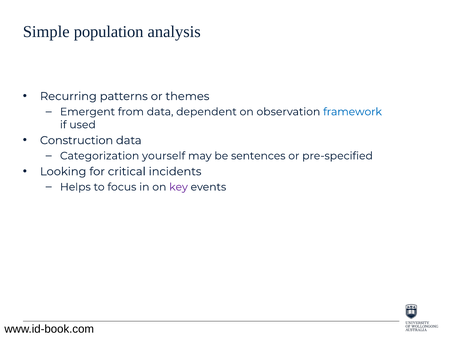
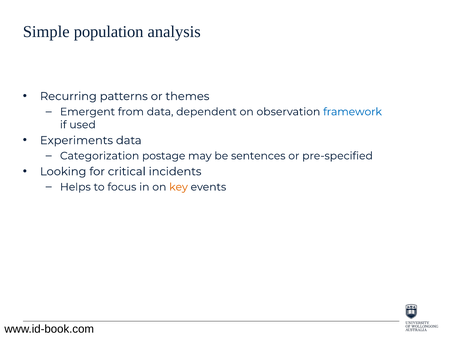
Construction: Construction -> Experiments (76, 140)
yourself: yourself -> postage (164, 156)
key colour: purple -> orange (179, 187)
